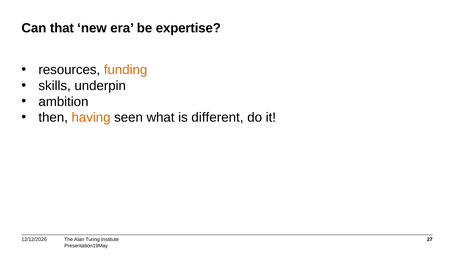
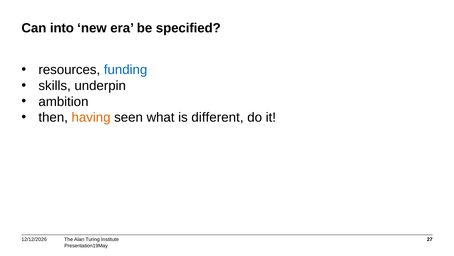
that: that -> into (62, 28)
expertise: expertise -> specified (188, 28)
funding colour: orange -> blue (126, 70)
